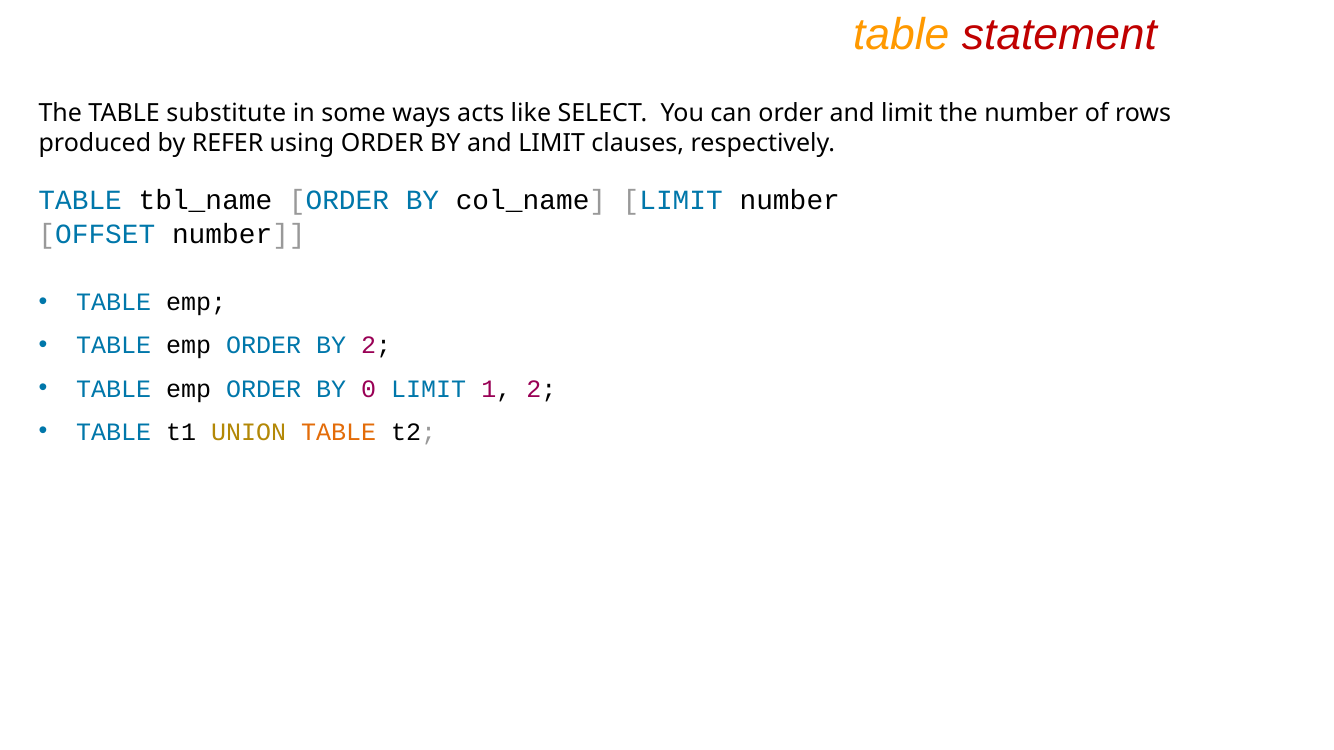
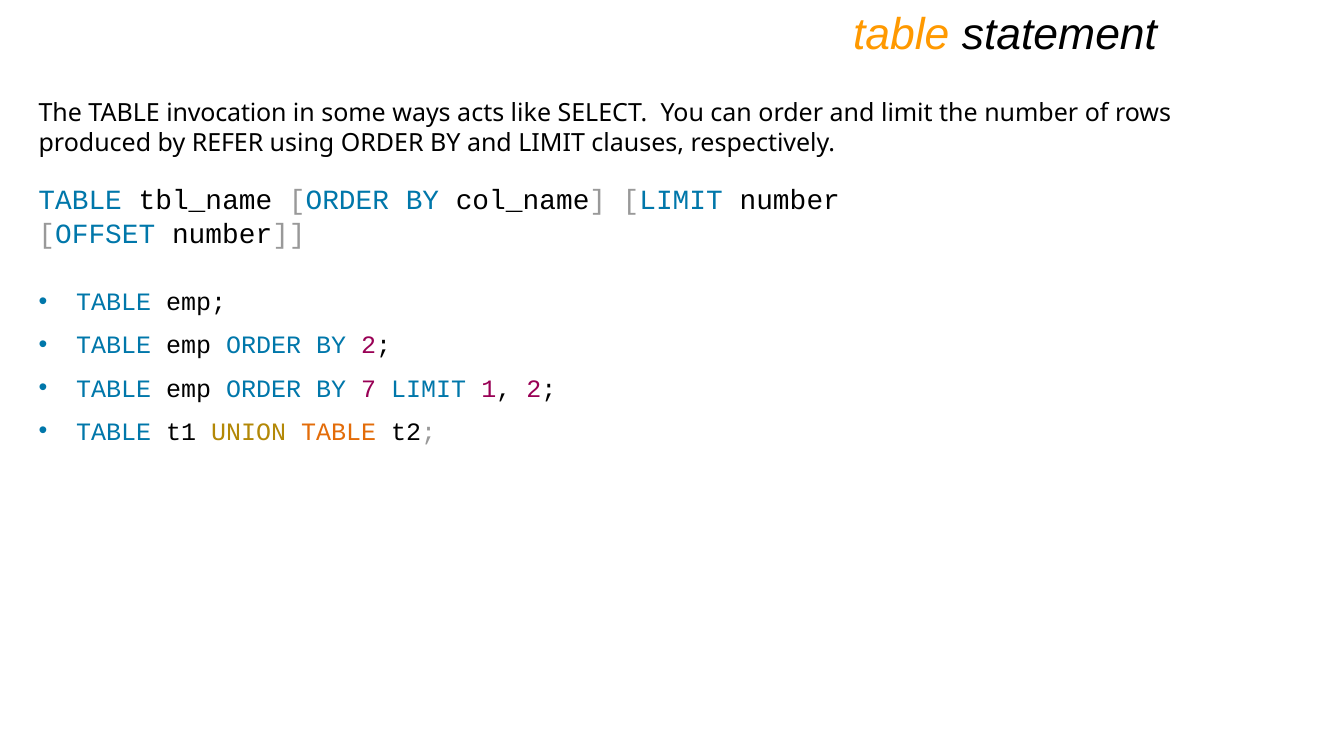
statement colour: red -> black (1059, 35)
substitute: substitute -> invocation (226, 113)
0: 0 -> 7 (369, 389)
